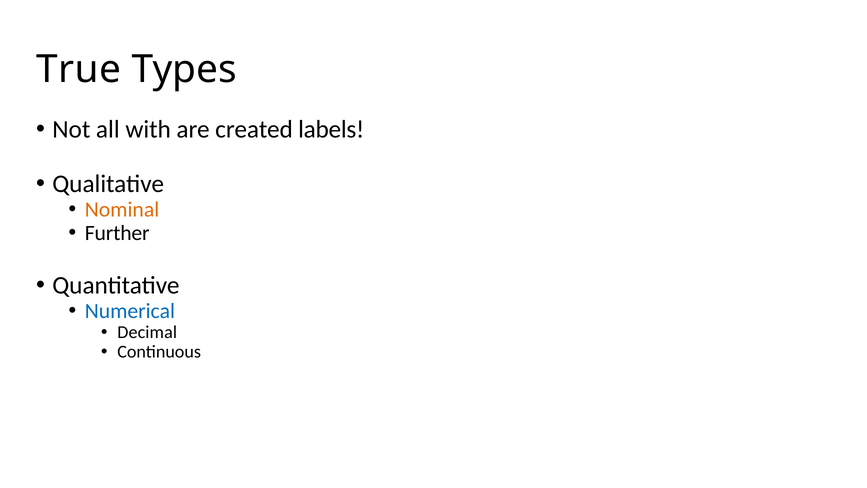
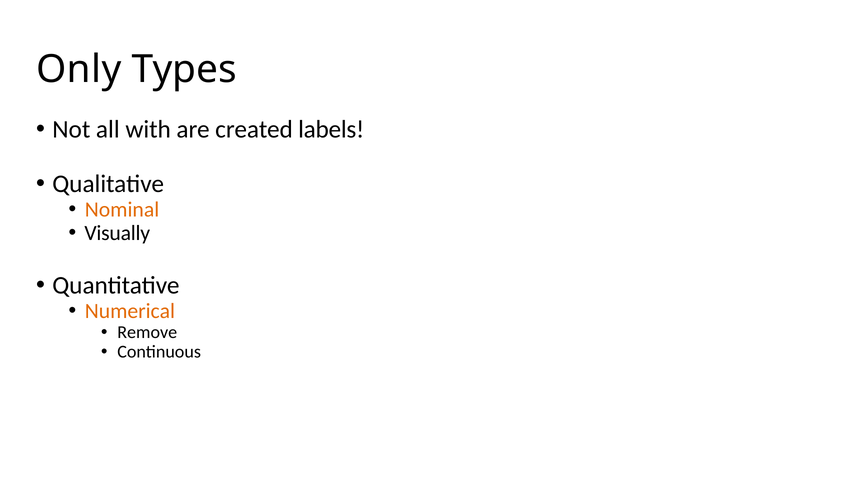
True: True -> Only (79, 69)
Further: Further -> Visually (117, 233)
Numerical colour: blue -> orange (130, 311)
Decimal: Decimal -> Remove (147, 332)
